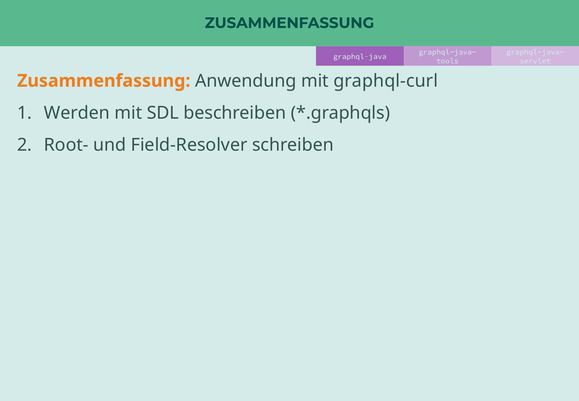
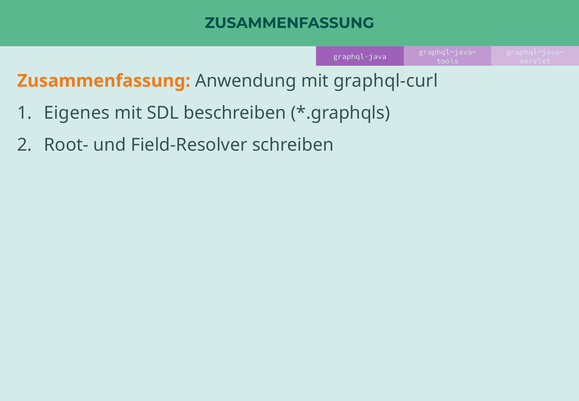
Werden: Werden -> Eigenes (77, 113)
